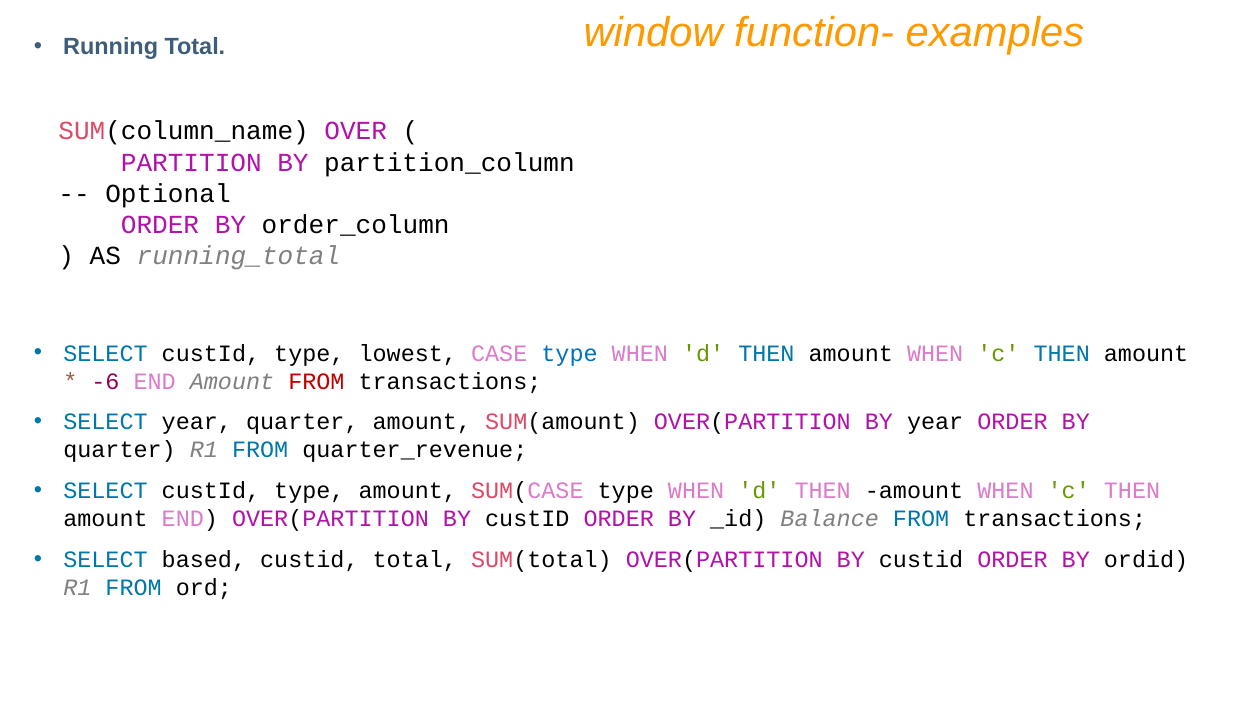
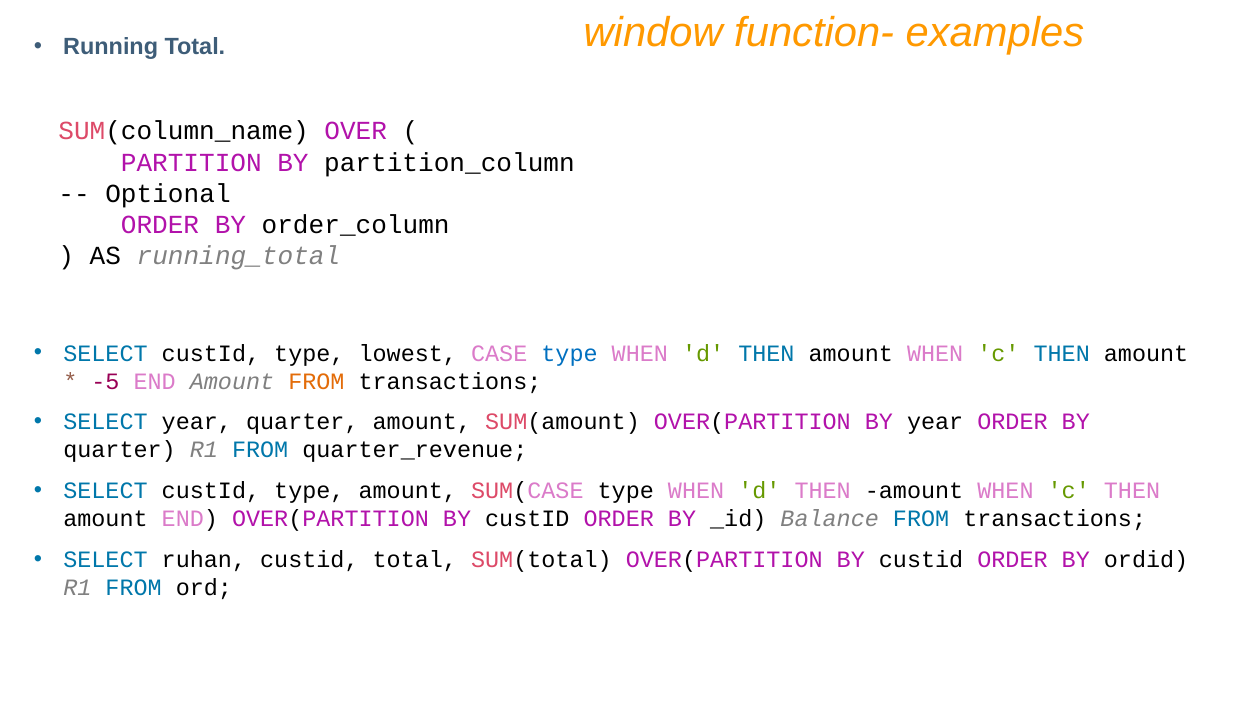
-6: -6 -> -5 (105, 382)
FROM colour: red -> orange (316, 382)
based: based -> ruhan (204, 560)
